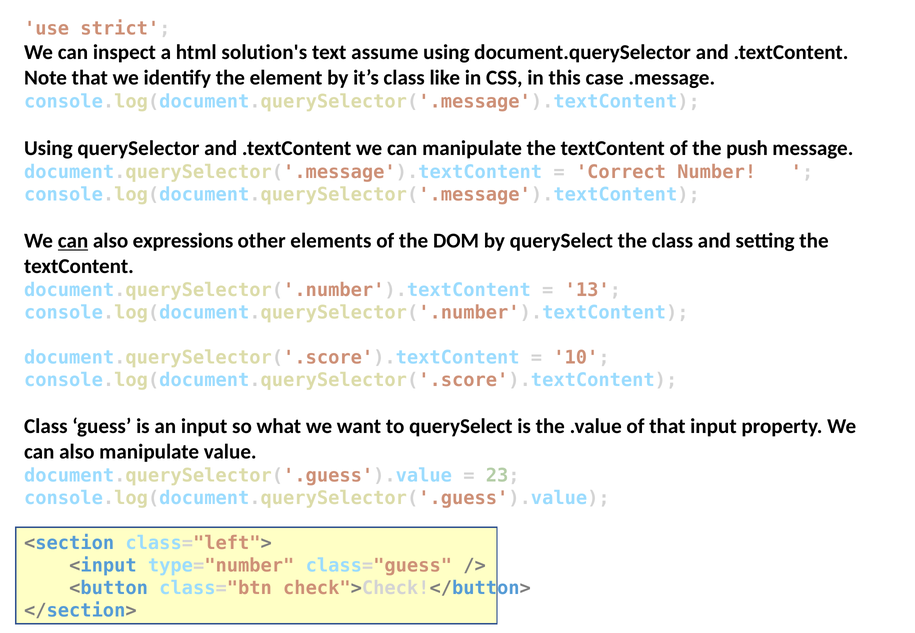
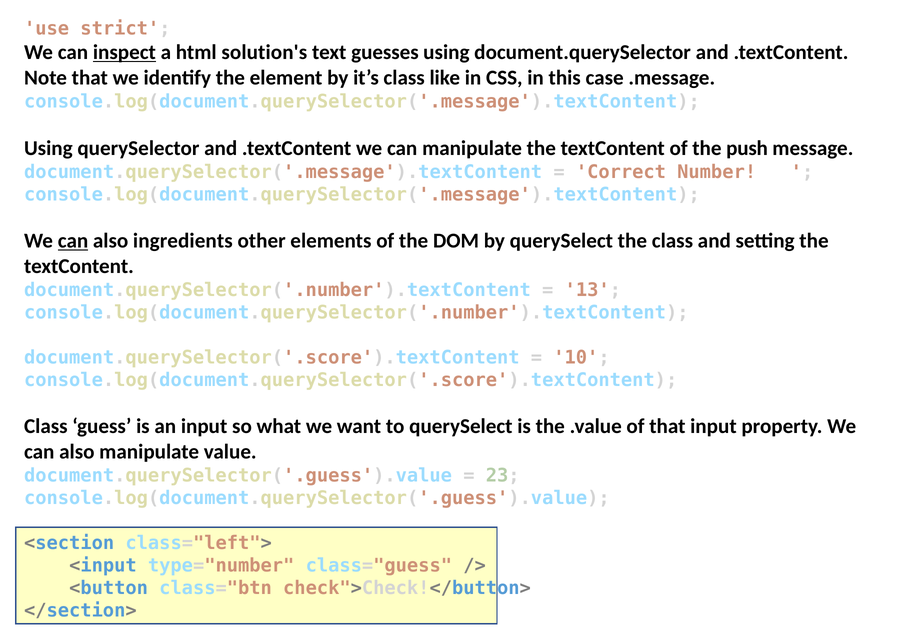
inspect underline: none -> present (124, 52)
assume: assume -> guesses (385, 52)
expressions: expressions -> ingredients (183, 241)
